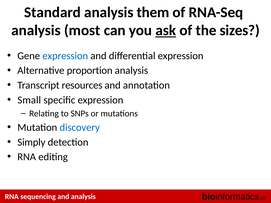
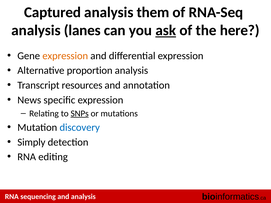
Standard: Standard -> Captured (53, 12)
most: most -> lanes (82, 30)
sizes: sizes -> here (240, 30)
expression colour: blue -> orange (65, 56)
Small: Small -> News (29, 100)
SNPs underline: none -> present (80, 114)
